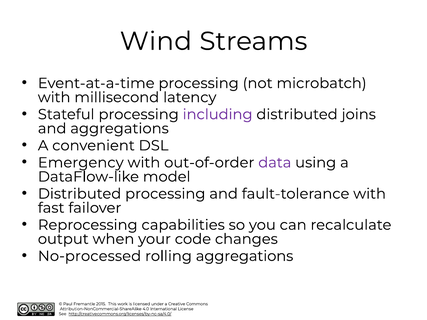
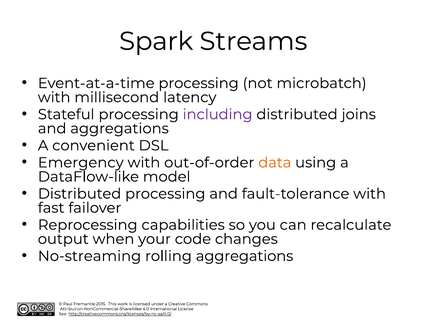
Wind: Wind -> Spark (156, 41)
data colour: purple -> orange (275, 163)
No-processed: No-processed -> No-streaming (90, 256)
